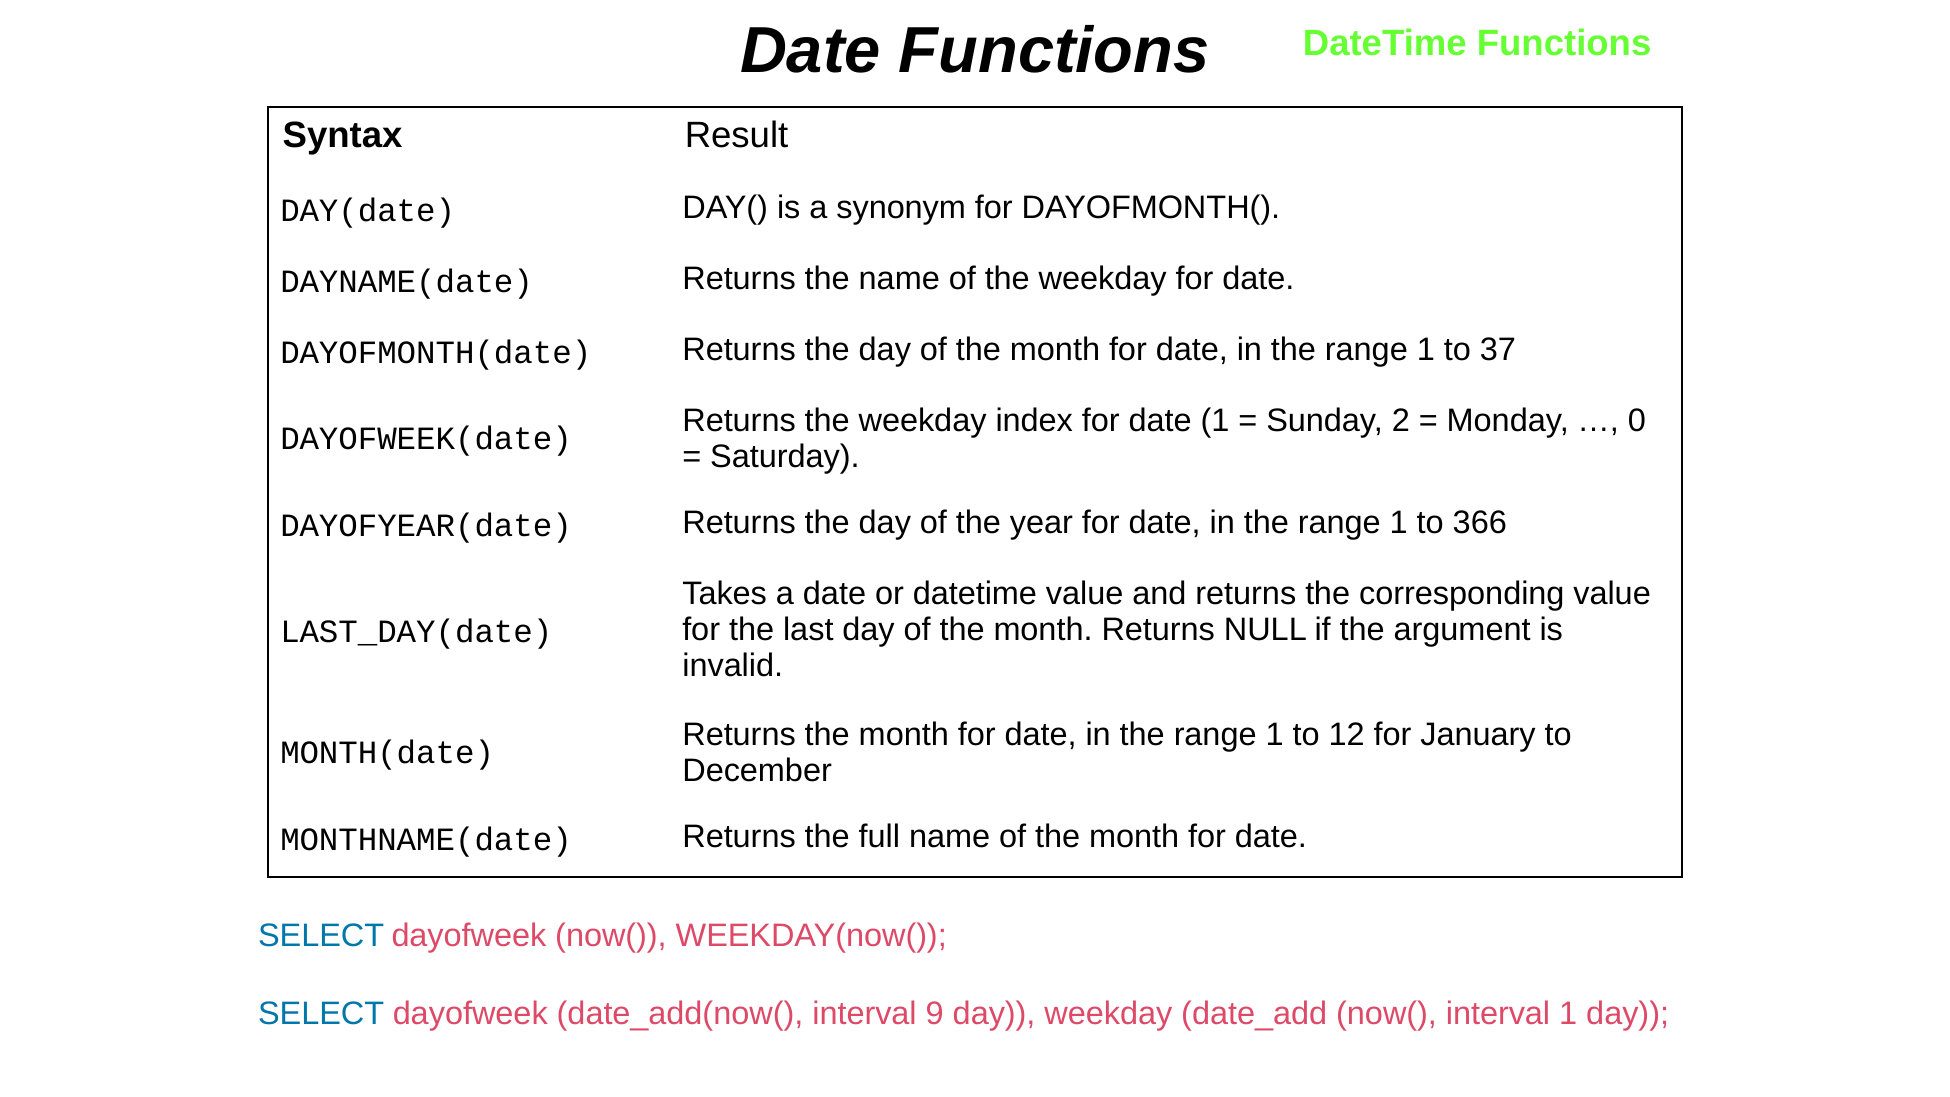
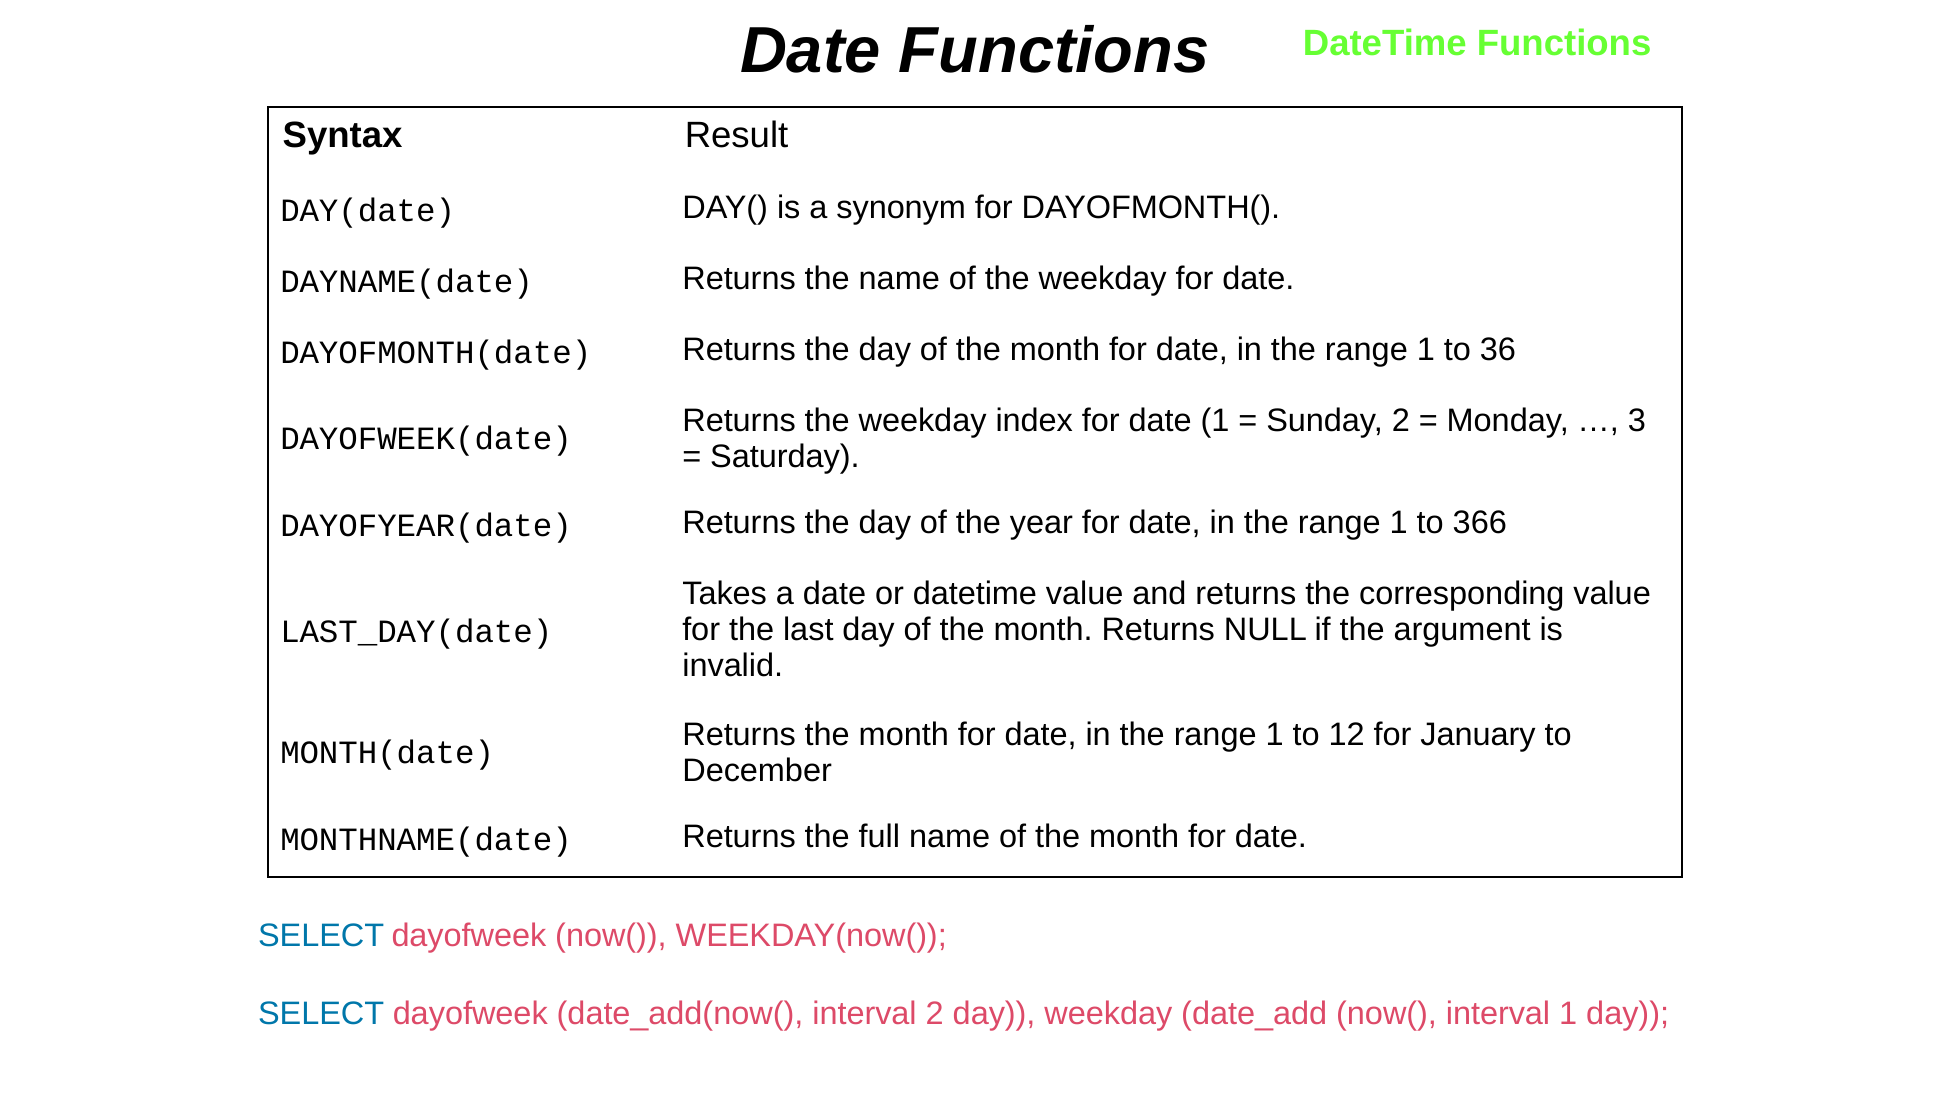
37: 37 -> 36 (1498, 350)
0: 0 -> 3 (1637, 420)
interval 9: 9 -> 2 (935, 1014)
